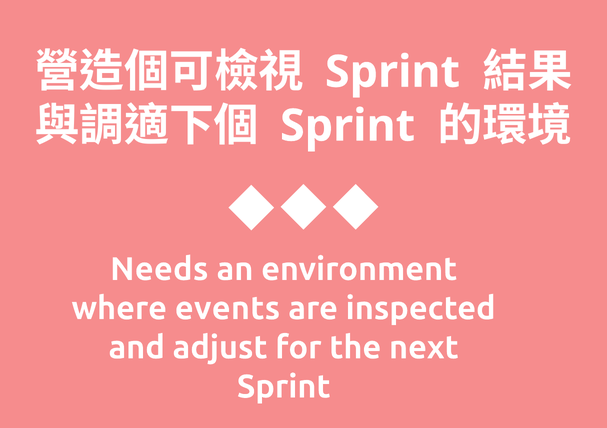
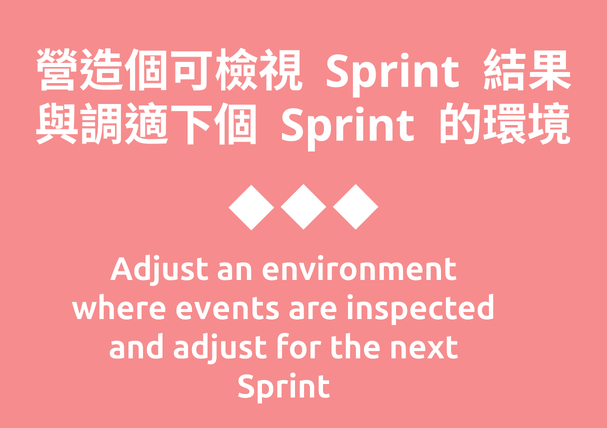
Needs: Needs -> Adjust (160, 269)
